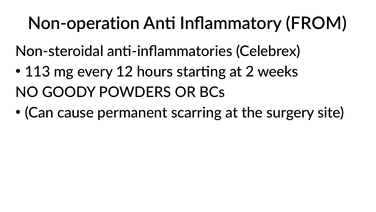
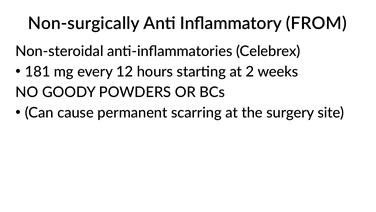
Non-operation: Non-operation -> Non-surgically (84, 23)
113: 113 -> 181 (38, 72)
